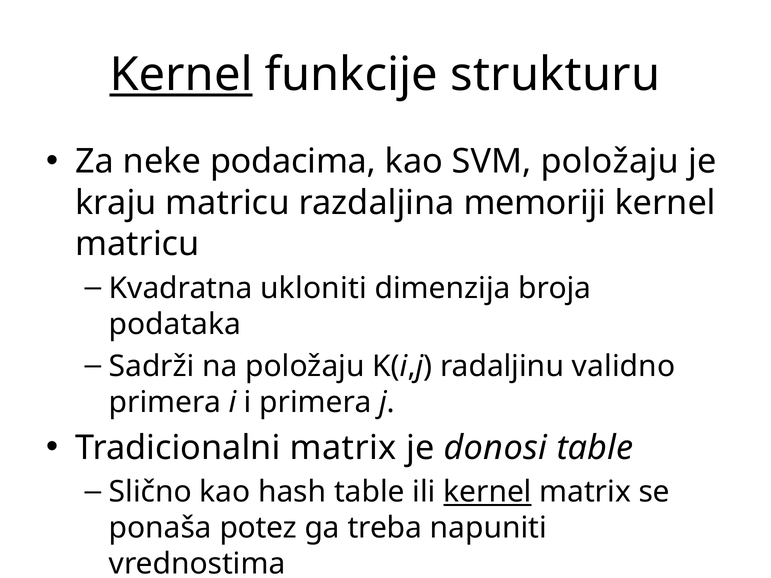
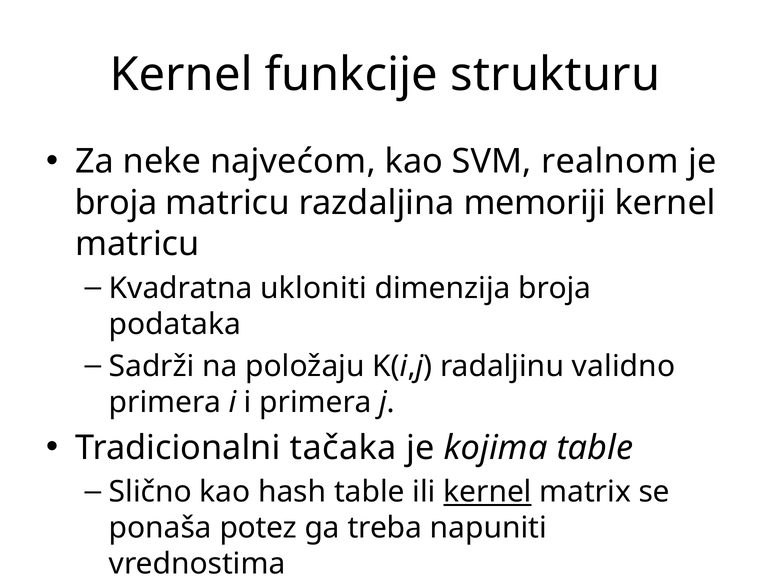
Kernel underline: present -> none (181, 75)
podacima: podacima -> najvećom (293, 162)
SVM položaju: položaju -> realnom (610, 162)
kraju: kraju -> broja (116, 203)
Tradicionalni matrix: matrix -> tačaka (343, 448)
donosi: donosi -> kojima (496, 448)
